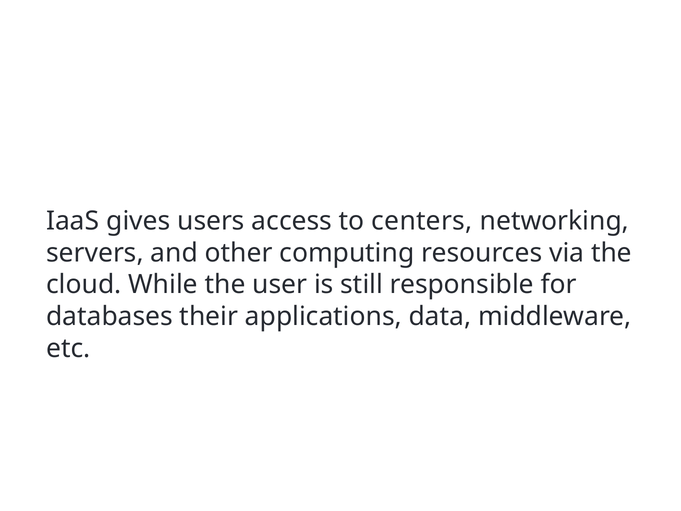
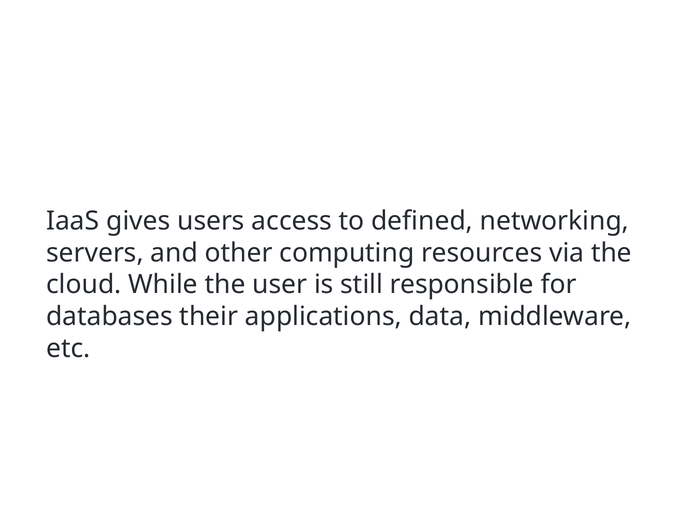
centers: centers -> defined (422, 221)
